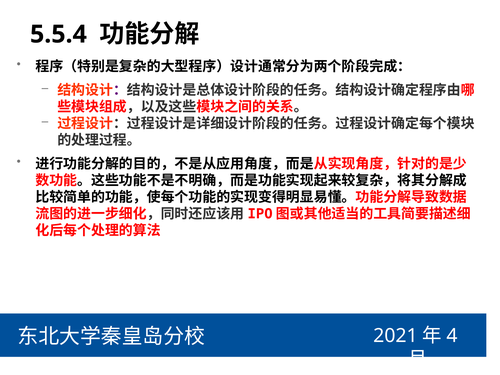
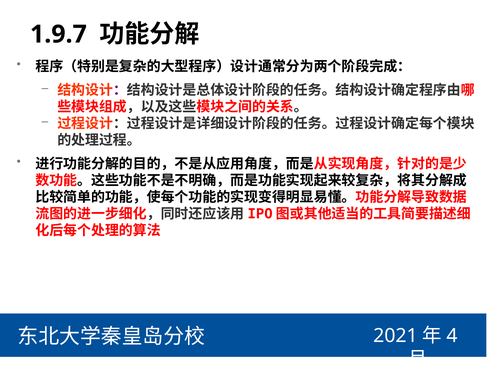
5.5.4: 5.5.4 -> 1.9.7 (58, 34)
